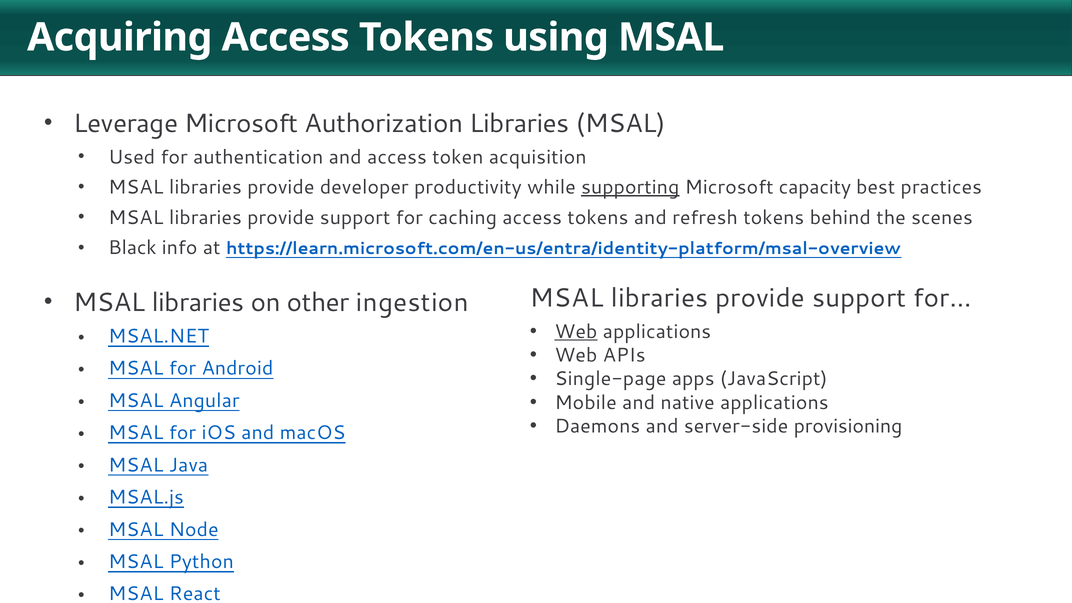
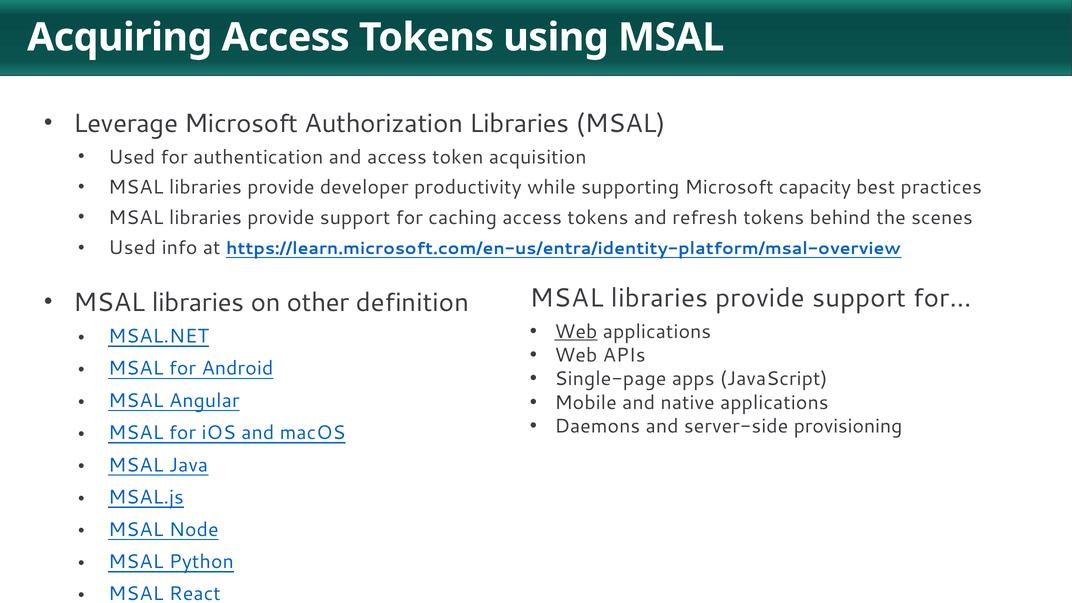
supporting underline: present -> none (630, 187)
Black: Black -> Used (132, 248)
ingestion: ingestion -> definition (413, 303)
